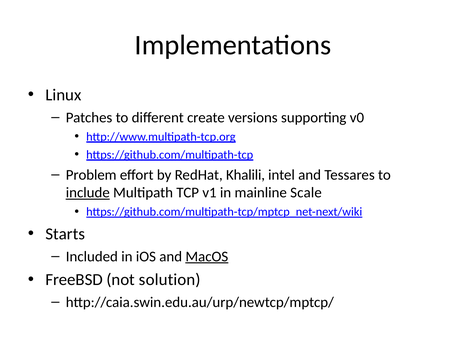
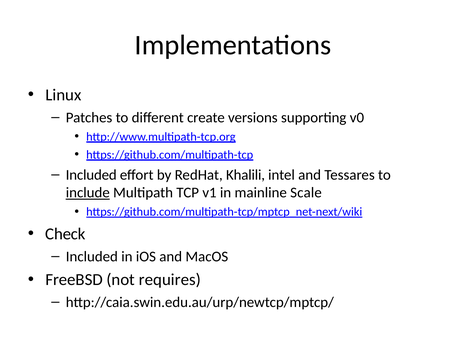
Problem: Problem -> Included (91, 175)
Starts: Starts -> Check (65, 234)
MacOS underline: present -> none (207, 257)
solution: solution -> requires (170, 280)
